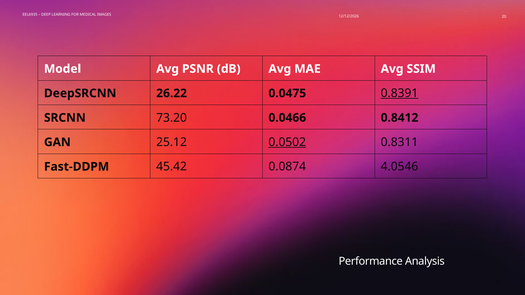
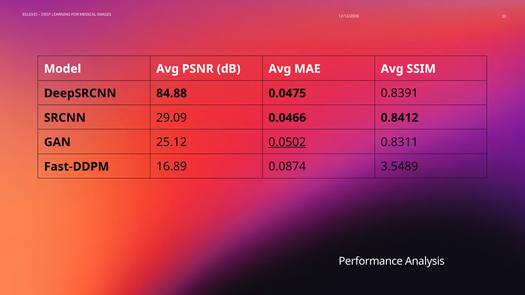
26.22: 26.22 -> 84.88 (172, 93)
0.8391 underline: present -> none (399, 93)
73.20: 73.20 -> 29.09 (172, 118)
45.42: 45.42 -> 16.89 (172, 167)
4.0546: 4.0546 -> 3.5489 (399, 167)
